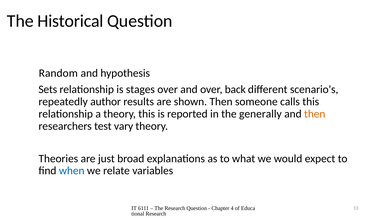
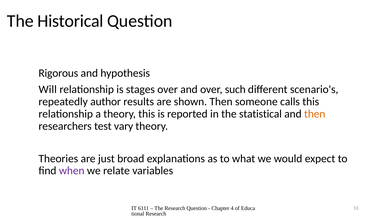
Random: Random -> Rigorous (58, 73)
Sets: Sets -> Will (48, 89)
back: back -> such (235, 89)
generally: generally -> statistical (260, 114)
when colour: blue -> purple (72, 171)
